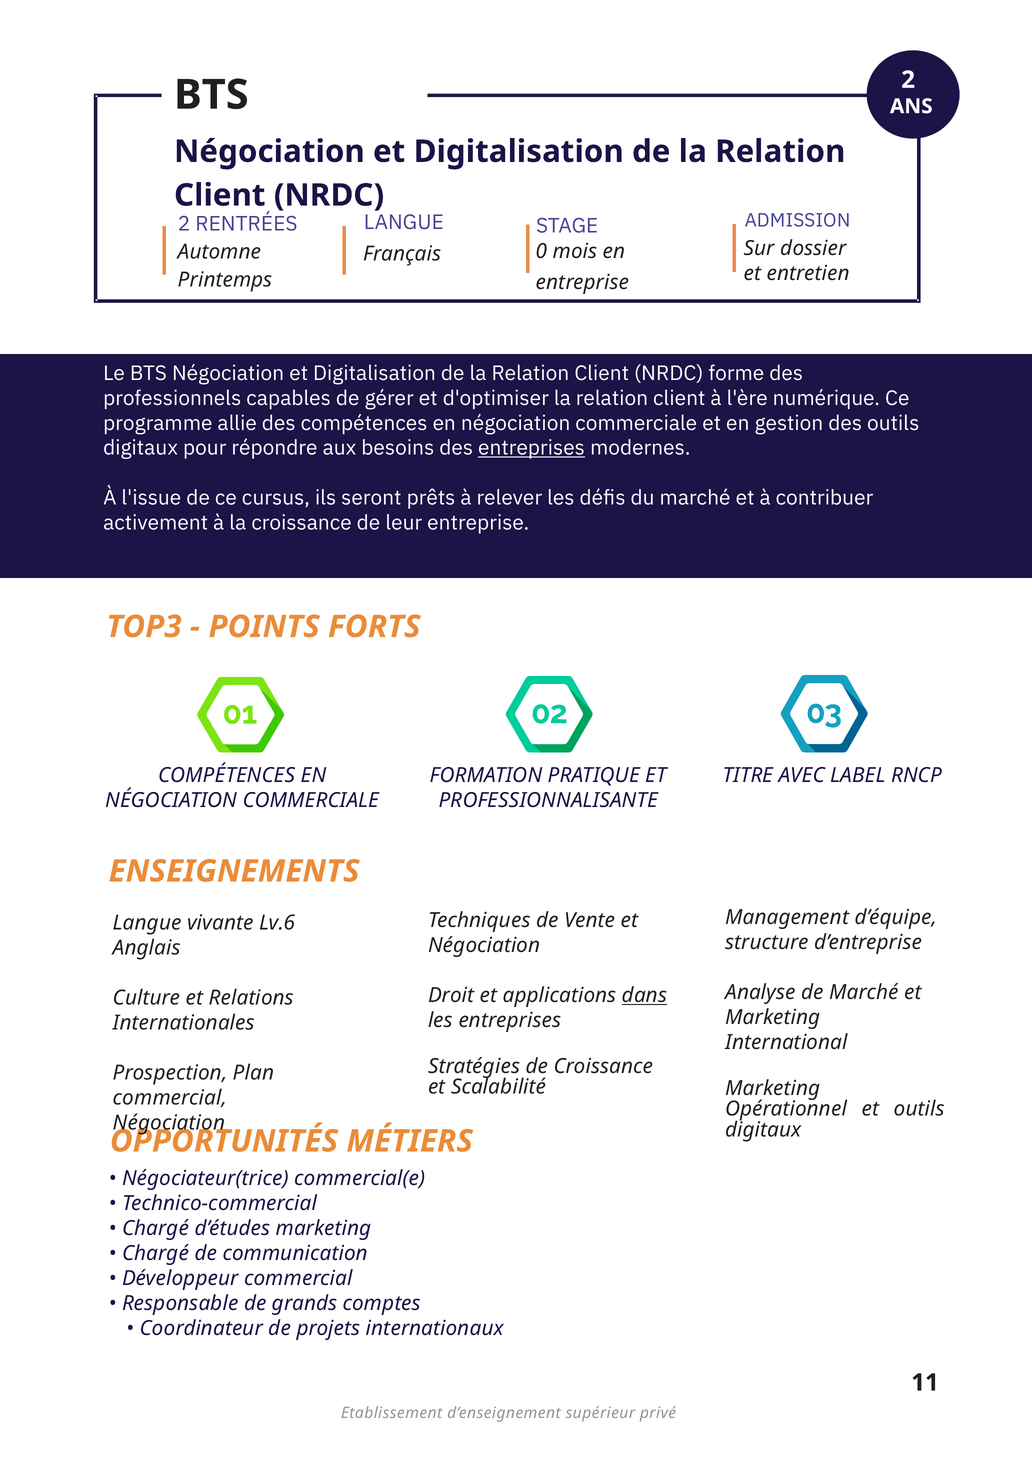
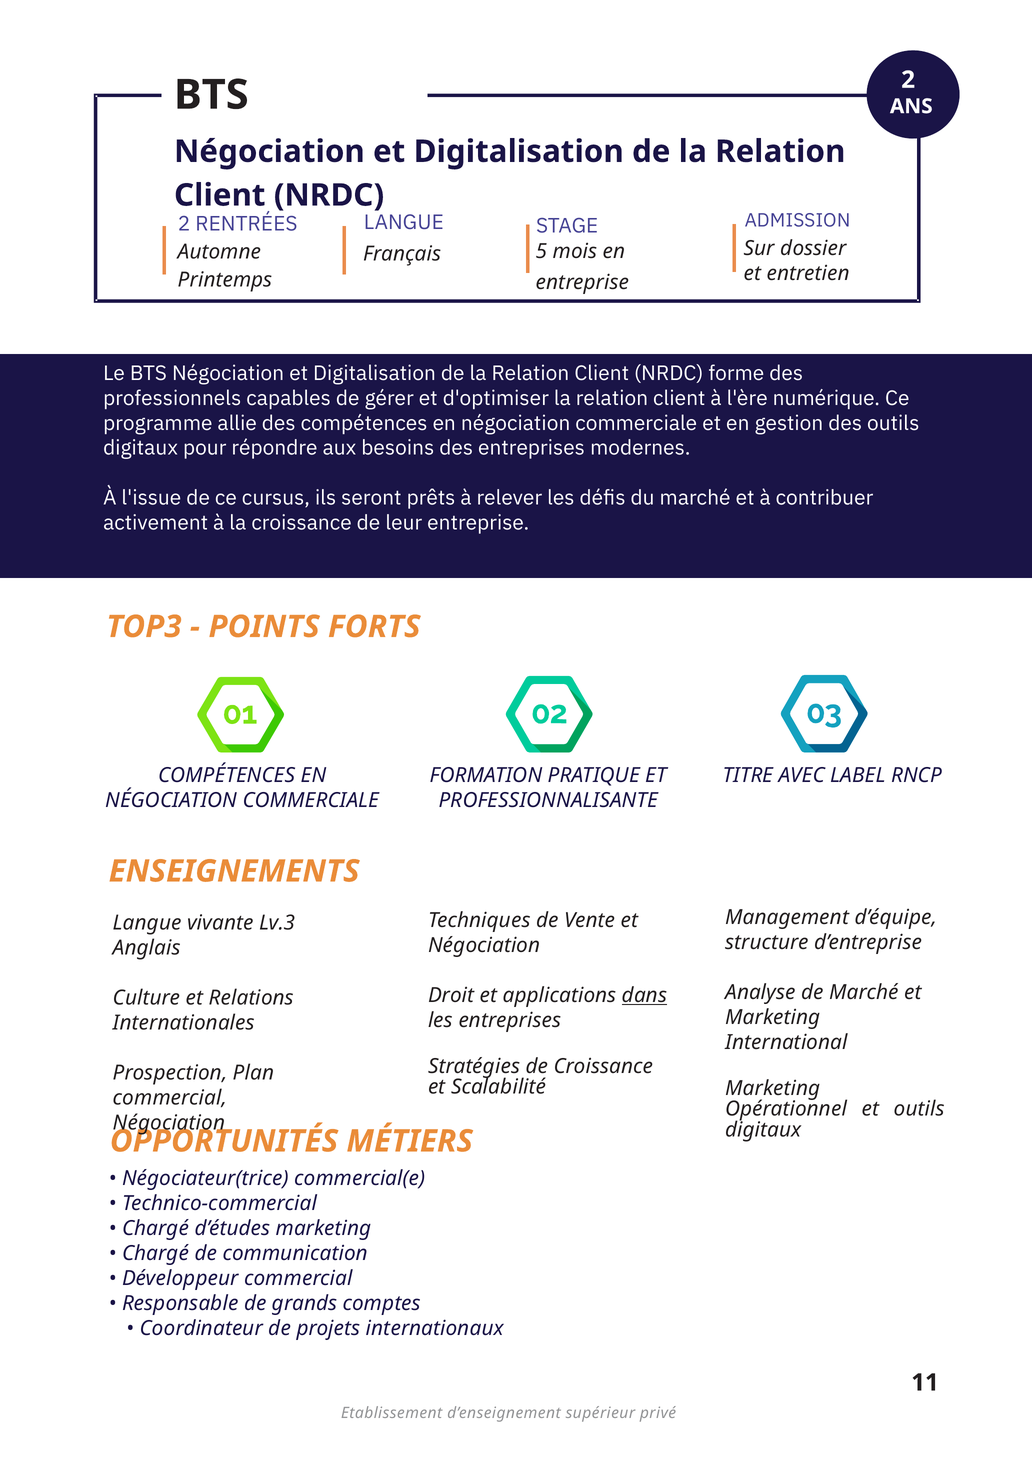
0: 0 -> 5 (542, 252)
entreprises underline: present -> none (531, 448)
Lv.6: Lv.6 -> Lv.3 (277, 923)
